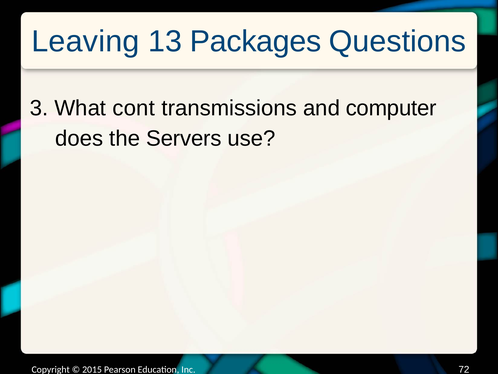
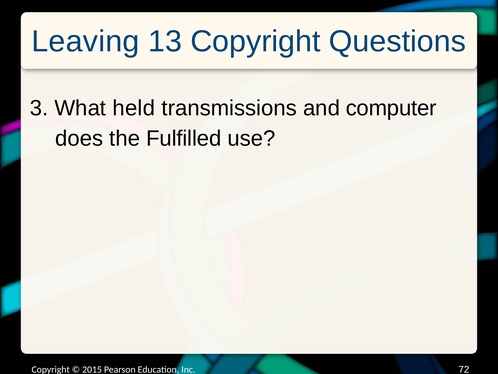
13 Packages: Packages -> Copyright (255, 41)
cont: cont -> held (134, 108)
Servers: Servers -> Fulfilled (184, 138)
